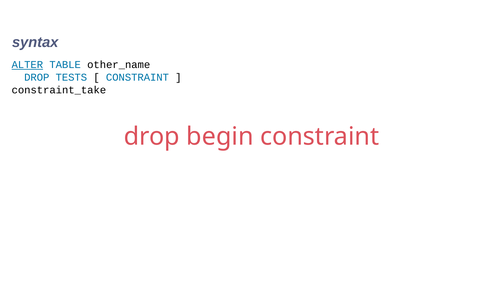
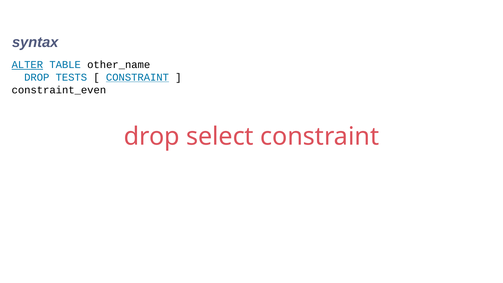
CONSTRAINT underline: none -> present (137, 77)
constraint_take: constraint_take -> constraint_even (59, 90)
begin: begin -> select (220, 136)
